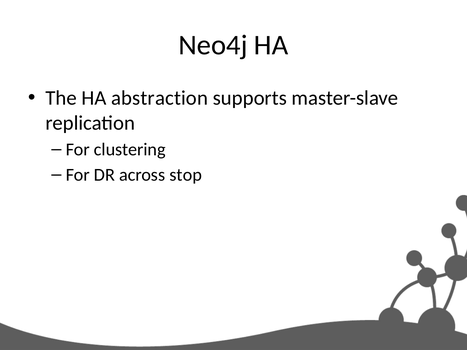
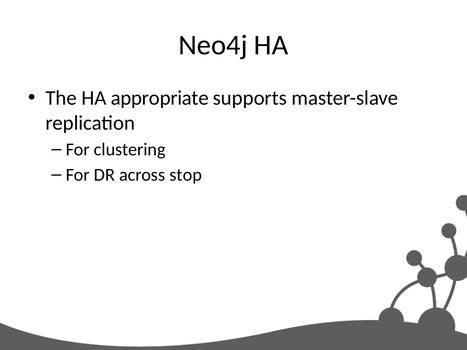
abstraction: abstraction -> appropriate (160, 98)
